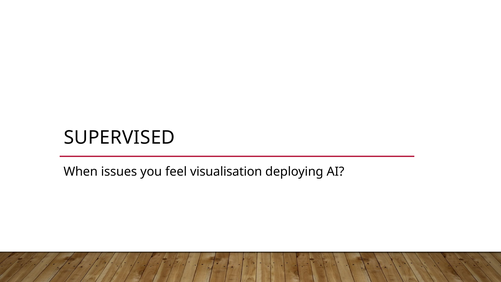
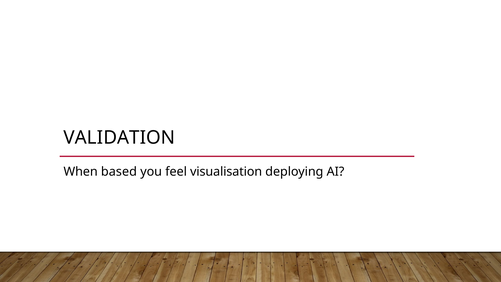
SUPERVISED: SUPERVISED -> VALIDATION (119, 138)
issues: issues -> based (119, 172)
